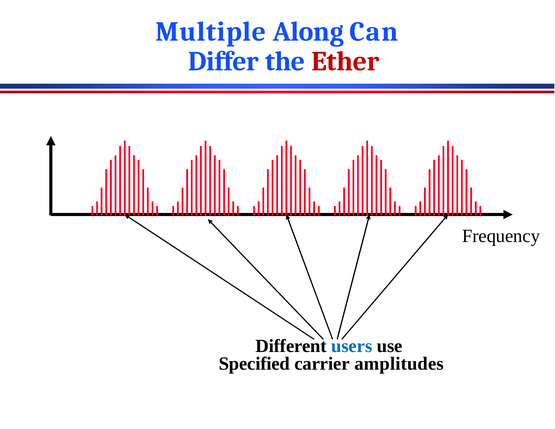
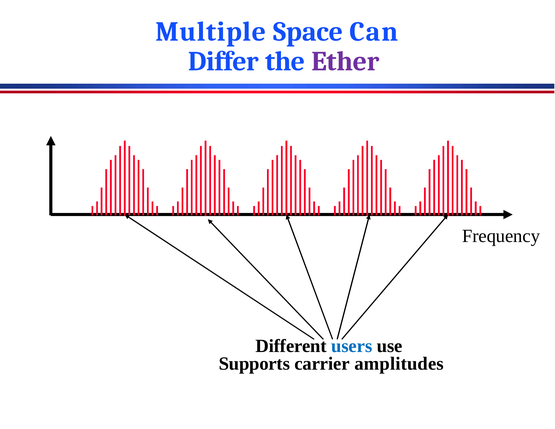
Along: Along -> Space (308, 32)
Ether colour: red -> purple (345, 61)
Specified: Specified -> Supports (254, 364)
